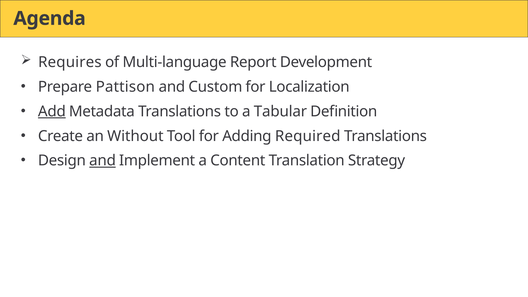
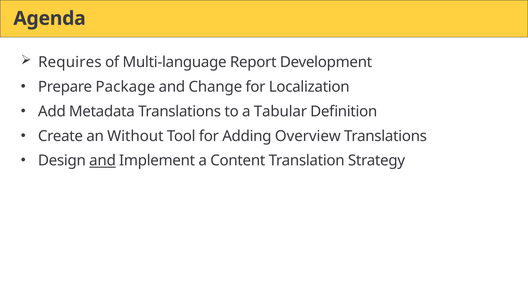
Pattison: Pattison -> Package (125, 87)
Custom: Custom -> Change (215, 87)
Add underline: present -> none (52, 111)
Required: Required -> Overview (308, 136)
